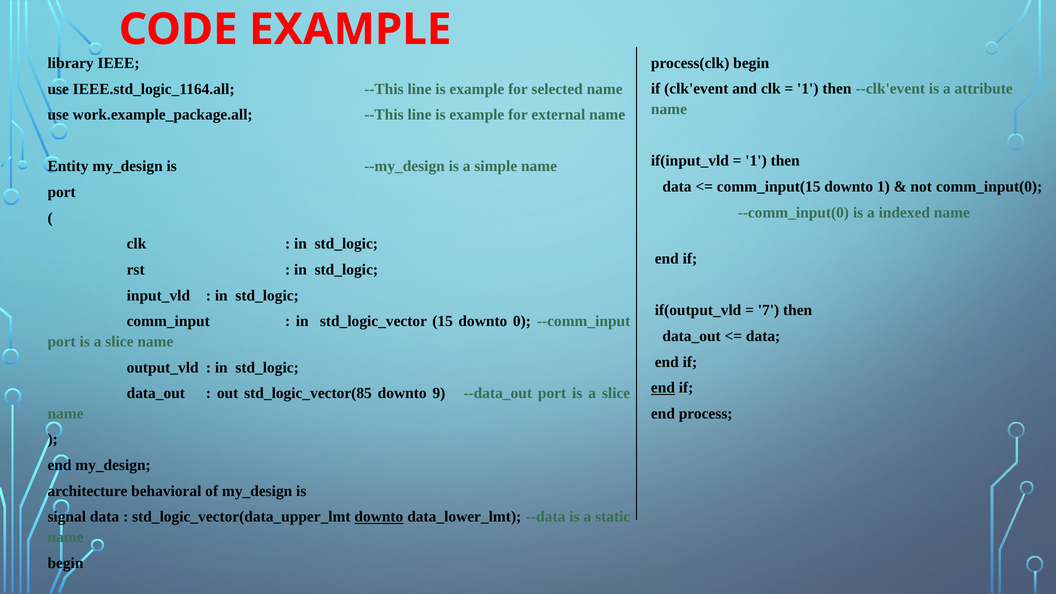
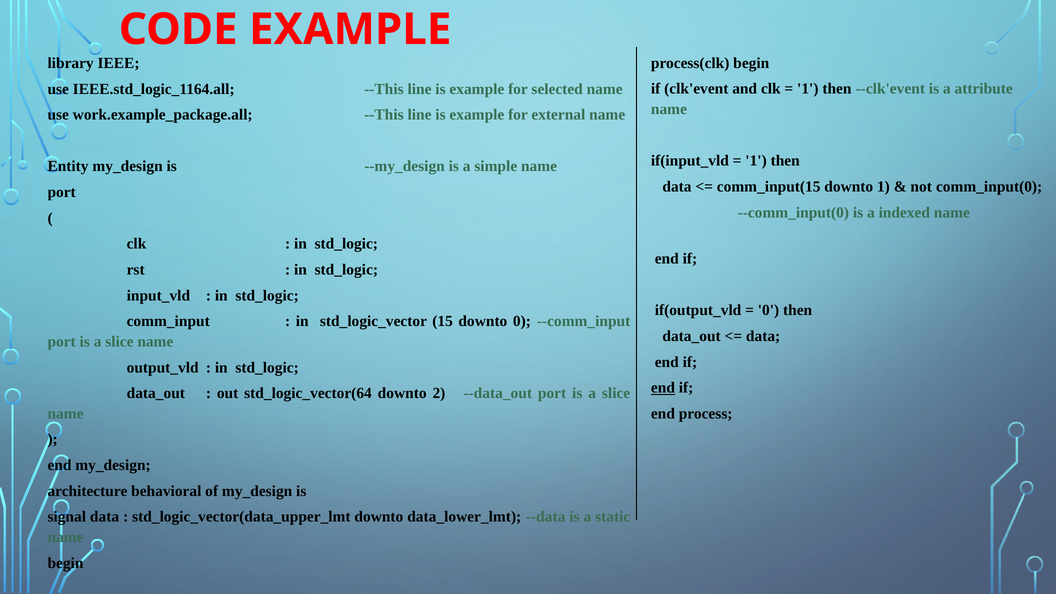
7: 7 -> 0 (768, 310)
std_logic_vector(85: std_logic_vector(85 -> std_logic_vector(64 (308, 393)
9: 9 -> 2 (439, 393)
downto underline: present -> none (379, 517)
